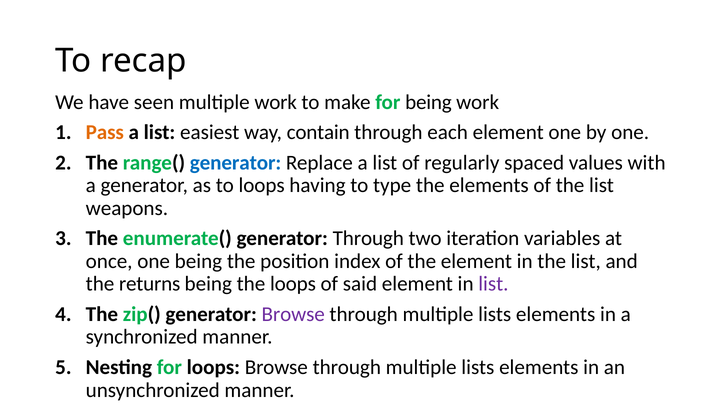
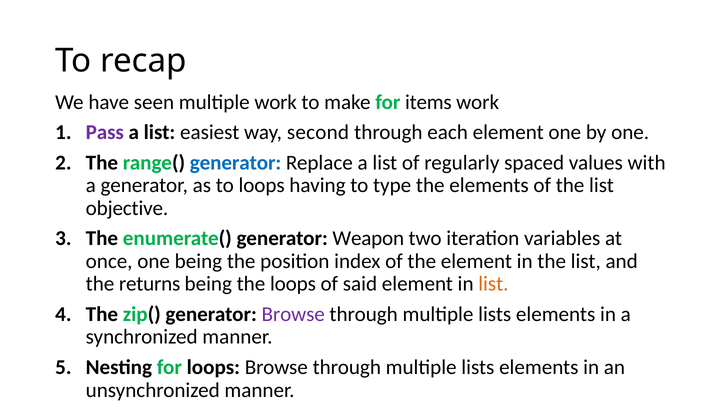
for being: being -> items (428, 102)
Pass colour: orange -> purple (105, 132)
contain: contain -> second (318, 132)
weapons: weapons -> objective (127, 208)
generator Through: Through -> Weapon (368, 239)
list colour: purple -> orange (493, 284)
